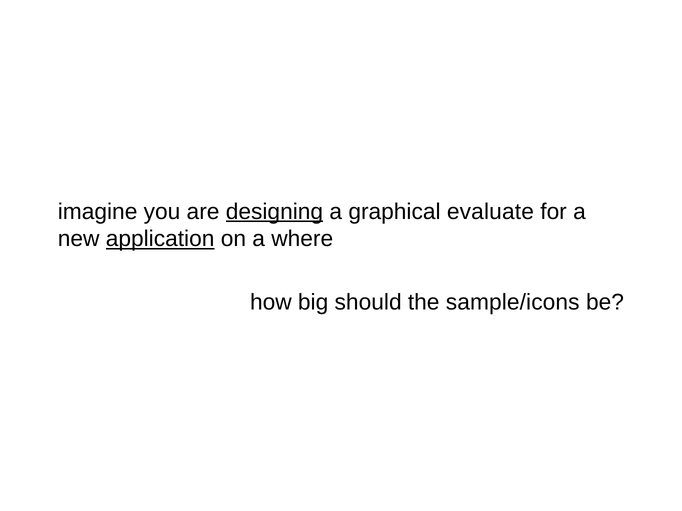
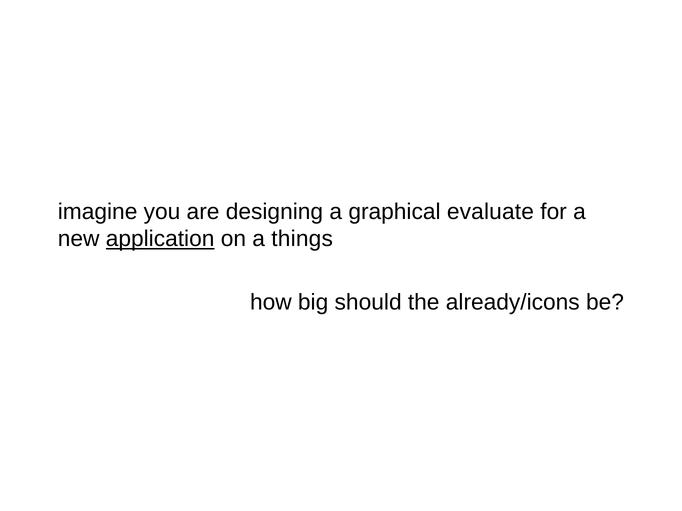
designing underline: present -> none (274, 212)
where: where -> things (302, 239)
sample/icons: sample/icons -> already/icons (513, 303)
